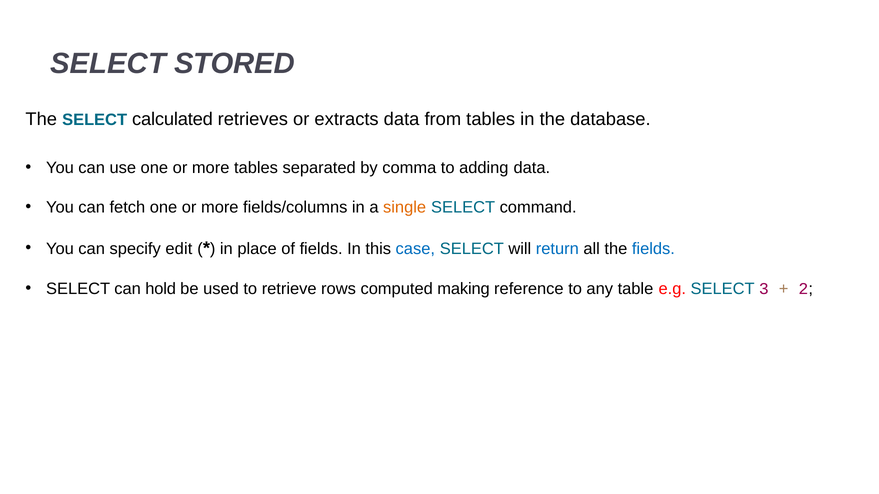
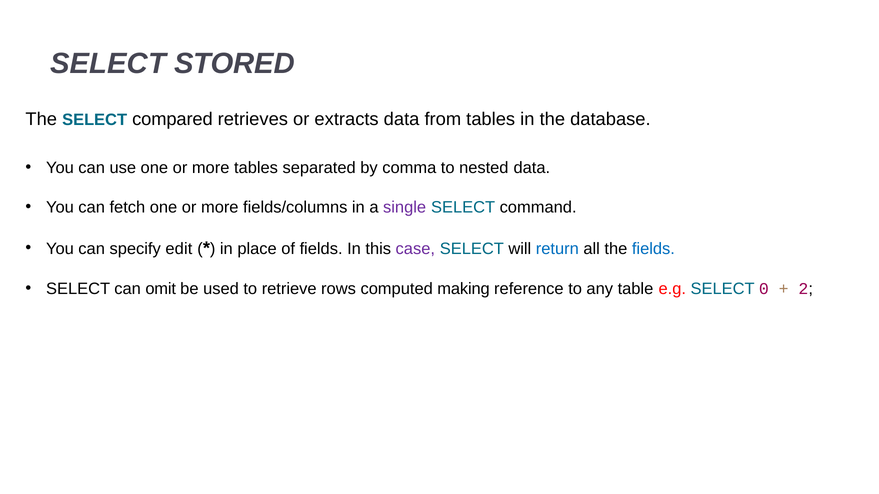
calculated: calculated -> compared (172, 119)
adding: adding -> nested (484, 168)
single colour: orange -> purple (405, 208)
case colour: blue -> purple (415, 249)
hold: hold -> omit (161, 289)
3: 3 -> 0 (764, 289)
